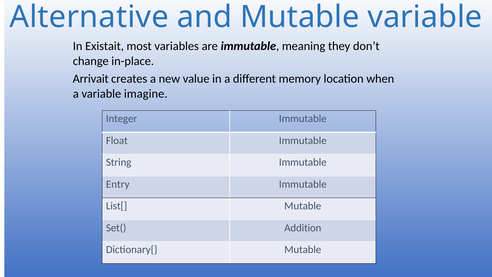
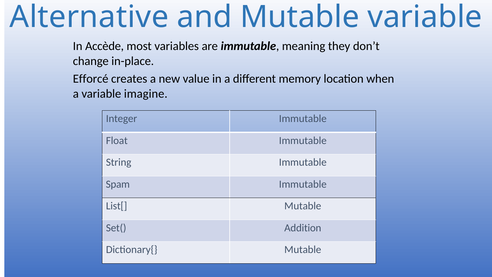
Existait: Existait -> Accède (105, 46)
Arrivait: Arrivait -> Efforcé (91, 79)
Entry: Entry -> Spam (118, 184)
